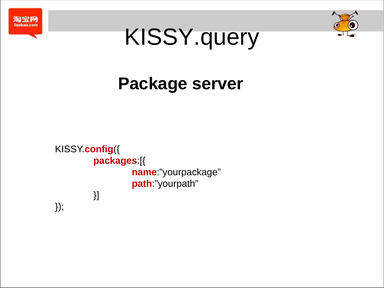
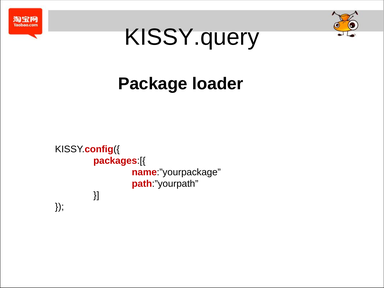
server: server -> loader (218, 84)
